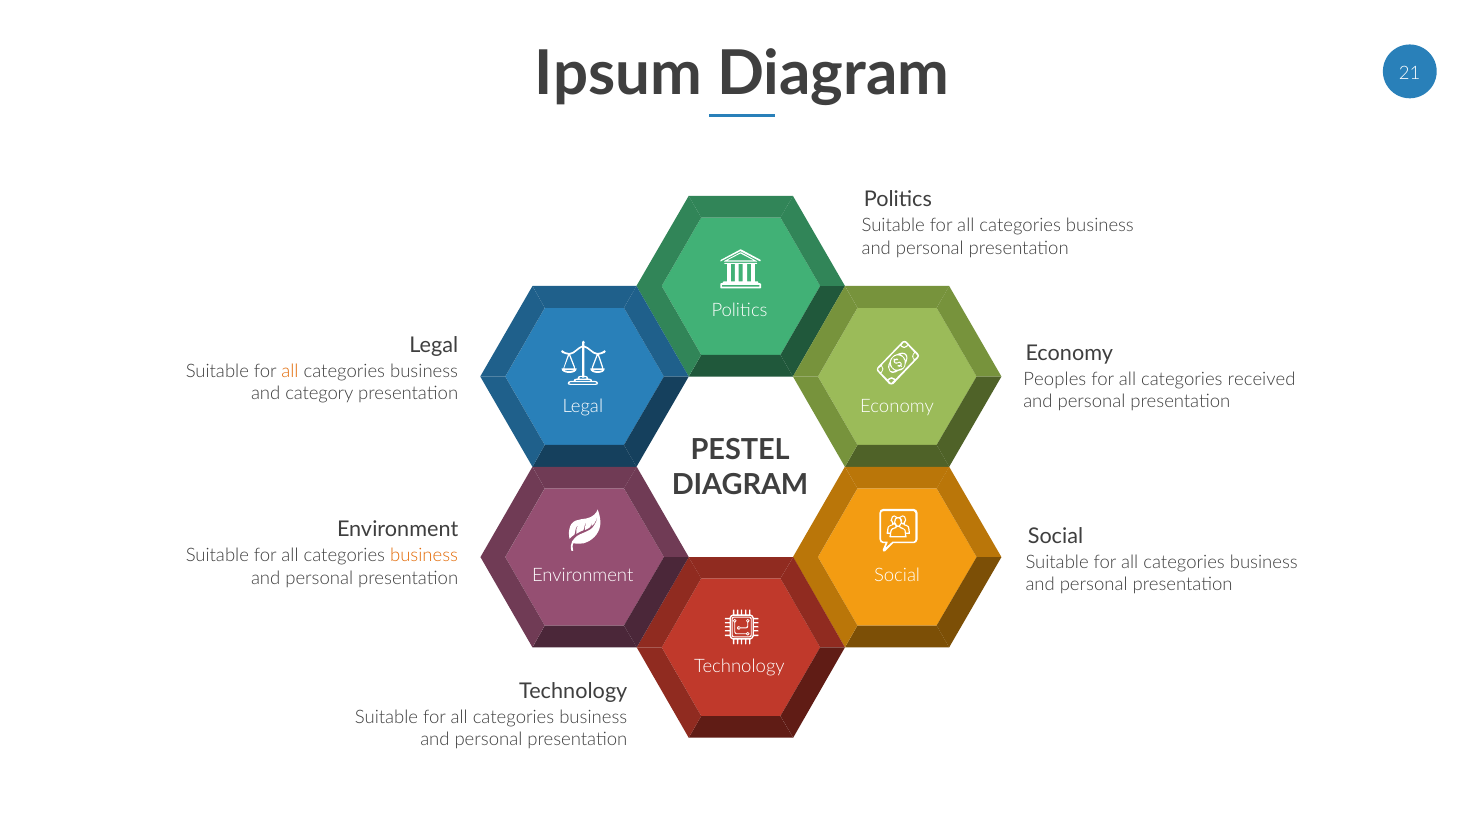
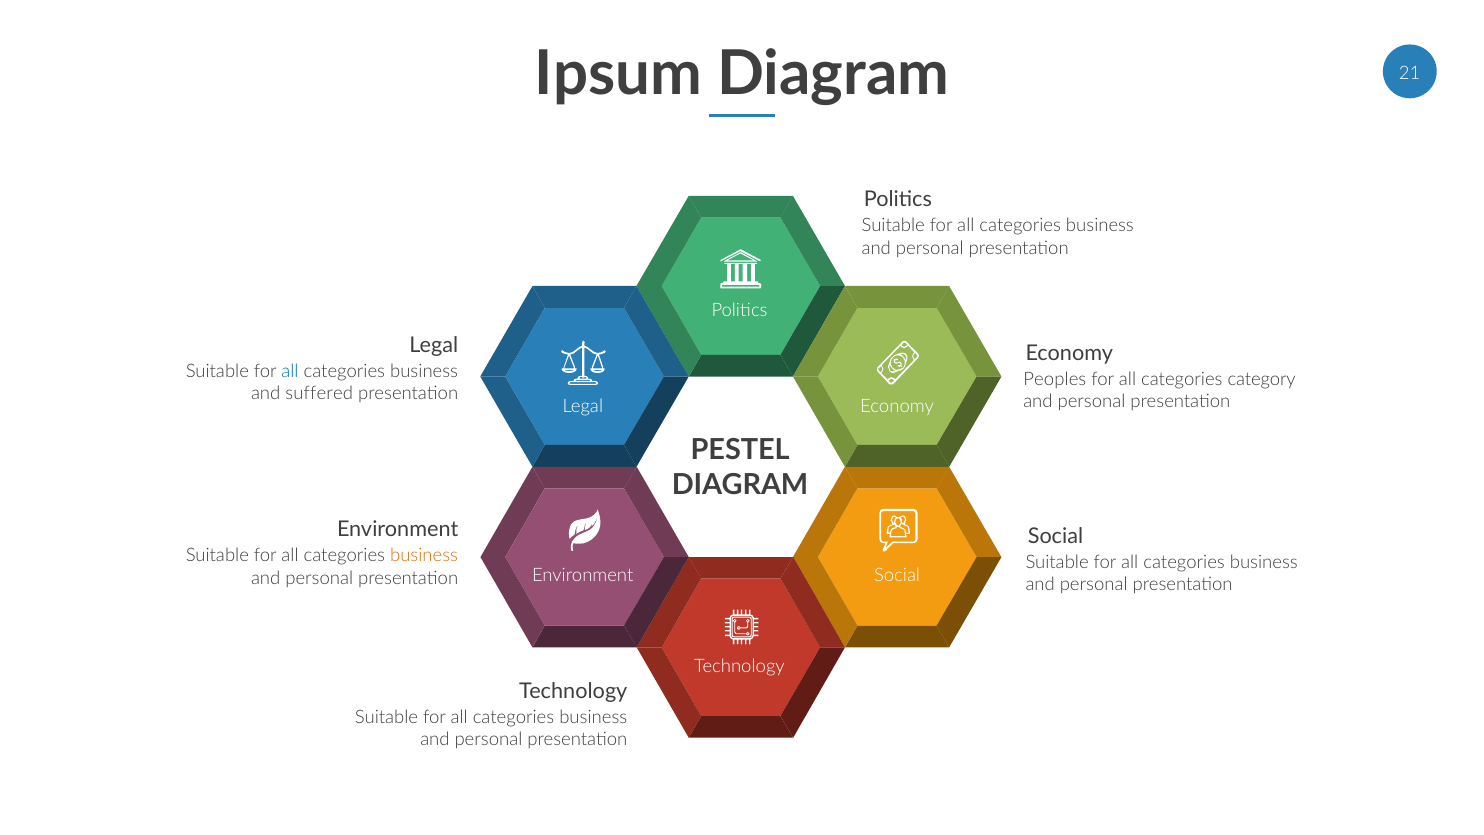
all colour: orange -> blue (290, 371)
received: received -> category (1262, 379)
category: category -> suffered (319, 393)
